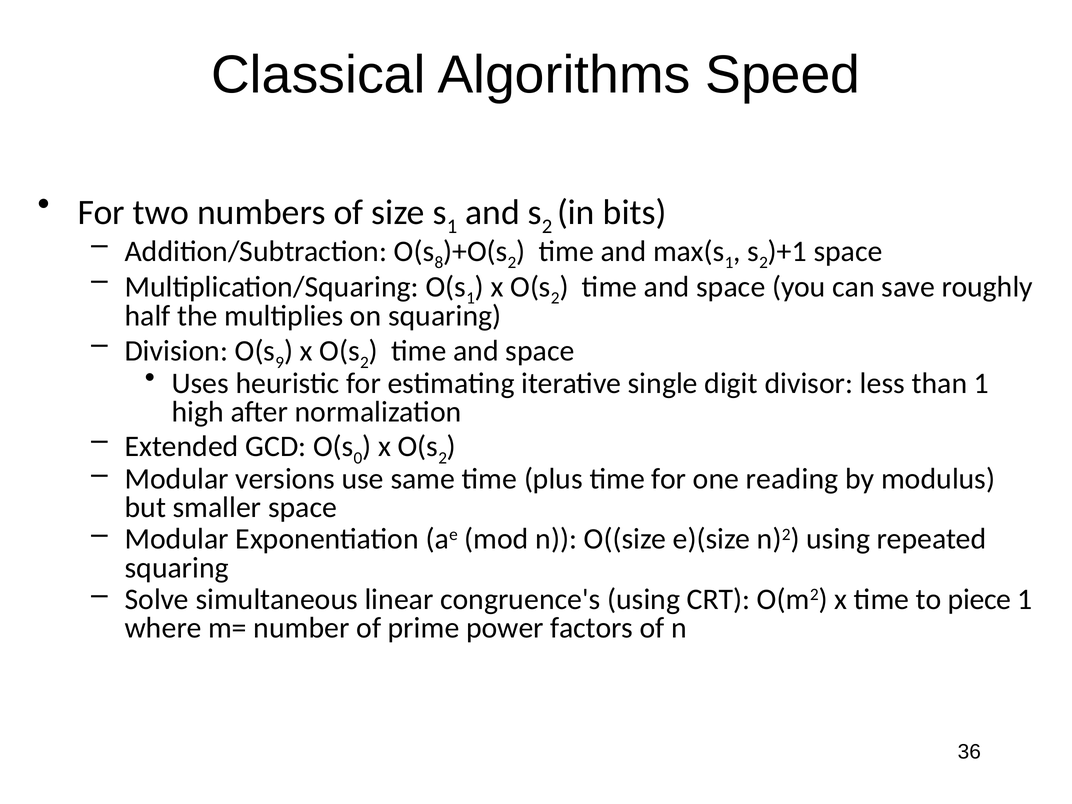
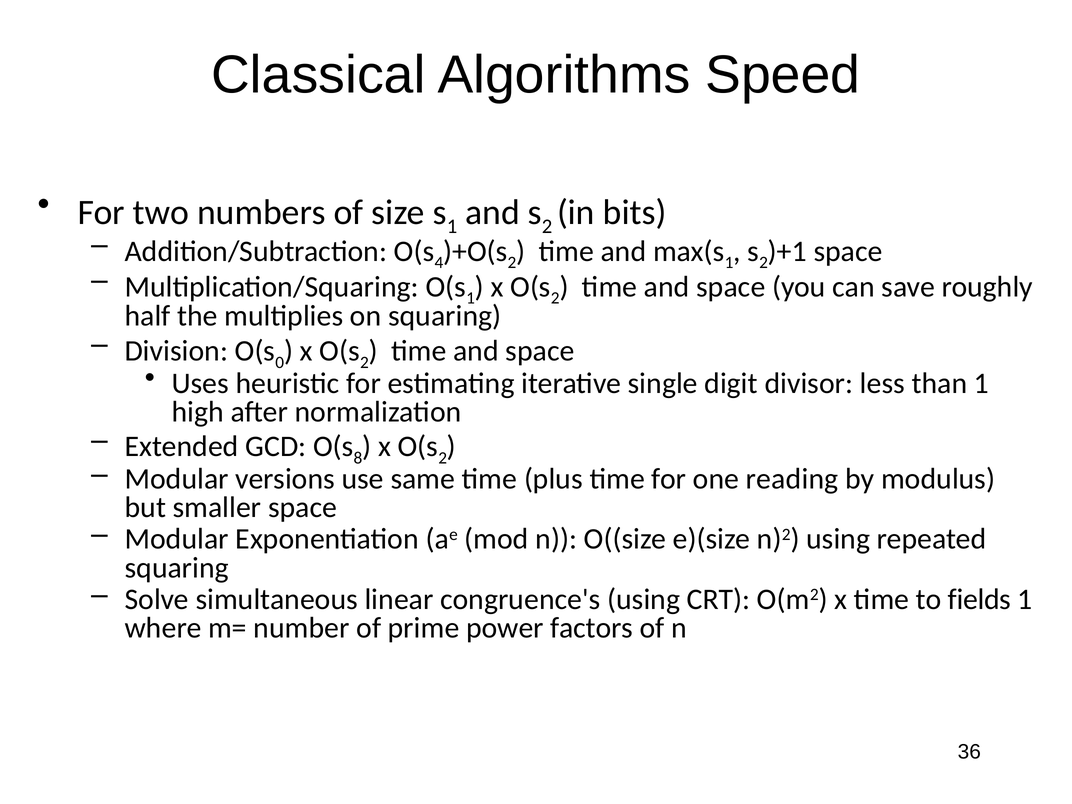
8: 8 -> 4 (439, 263)
9: 9 -> 0 (280, 362)
0: 0 -> 8 (358, 458)
piece: piece -> fields (979, 599)
